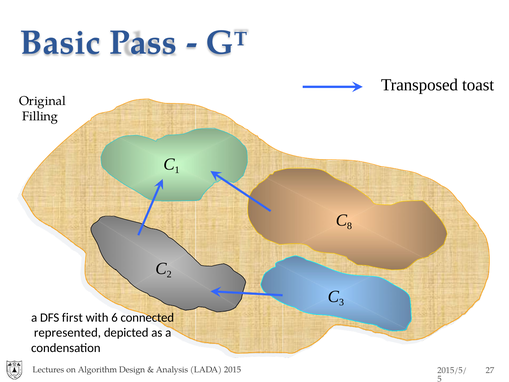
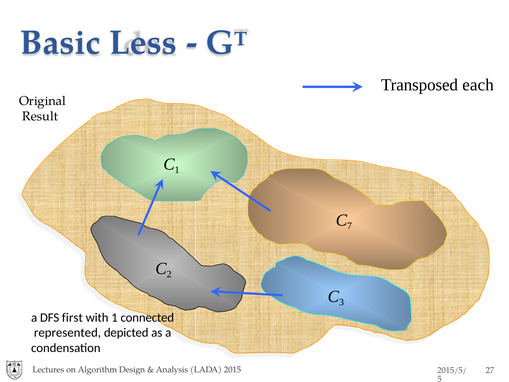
Pass: Pass -> Less (143, 43)
toast: toast -> each (478, 85)
Filling: Filling -> Result (40, 116)
8: 8 -> 7 (350, 226)
with 6: 6 -> 1 (115, 317)
